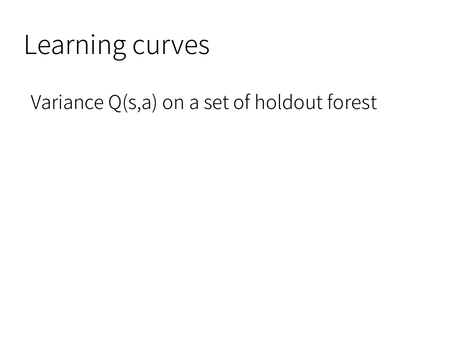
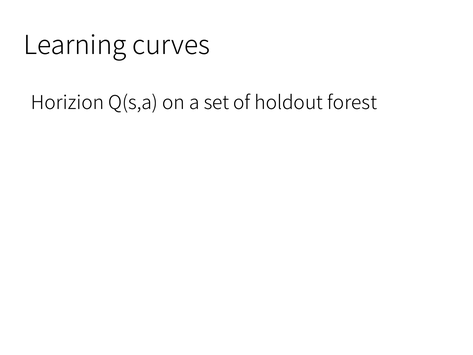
Variance: Variance -> Horizion (67, 103)
